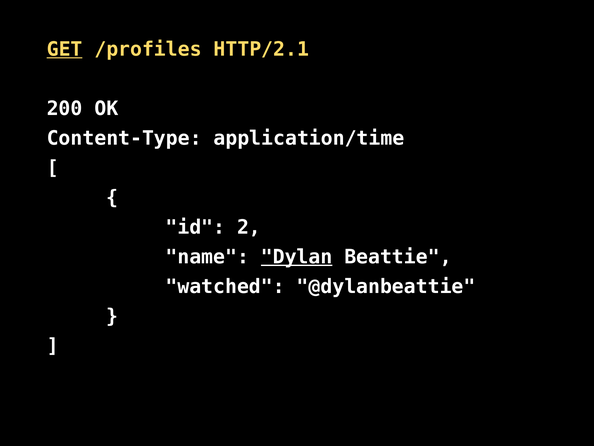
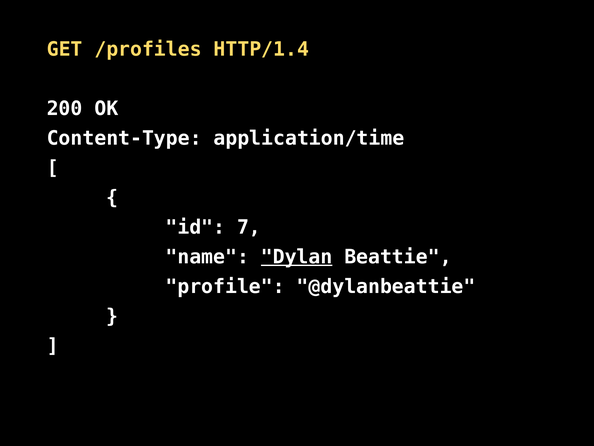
GET underline: present -> none (65, 49)
HTTP/2.1: HTTP/2.1 -> HTTP/1.4 (261, 49)
2: 2 -> 7 (249, 227)
watched: watched -> profile (225, 286)
